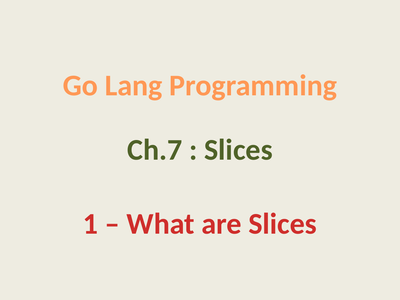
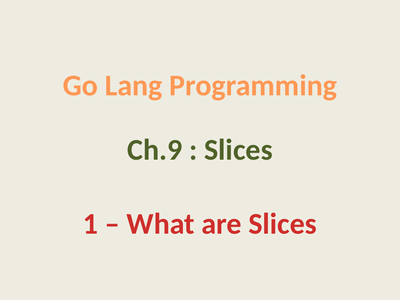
Ch.7: Ch.7 -> Ch.9 (155, 150)
